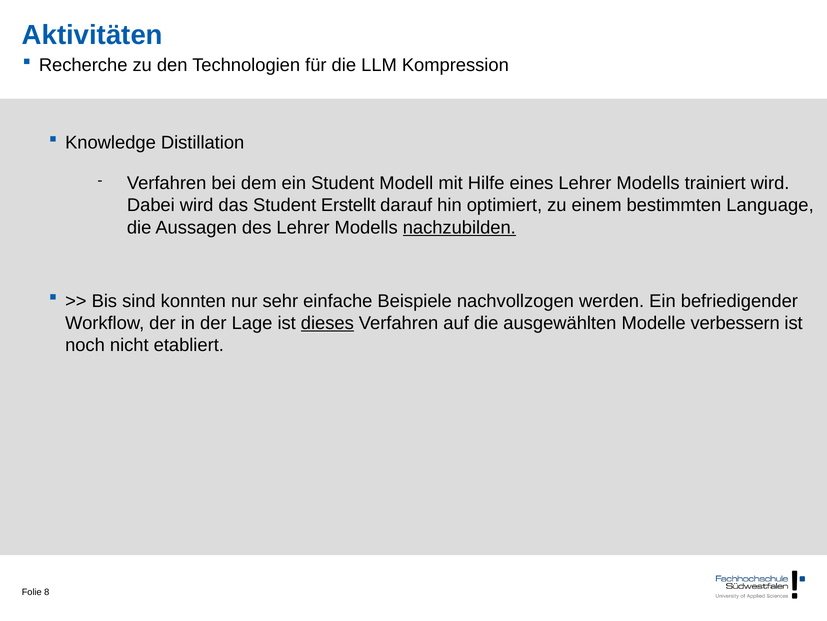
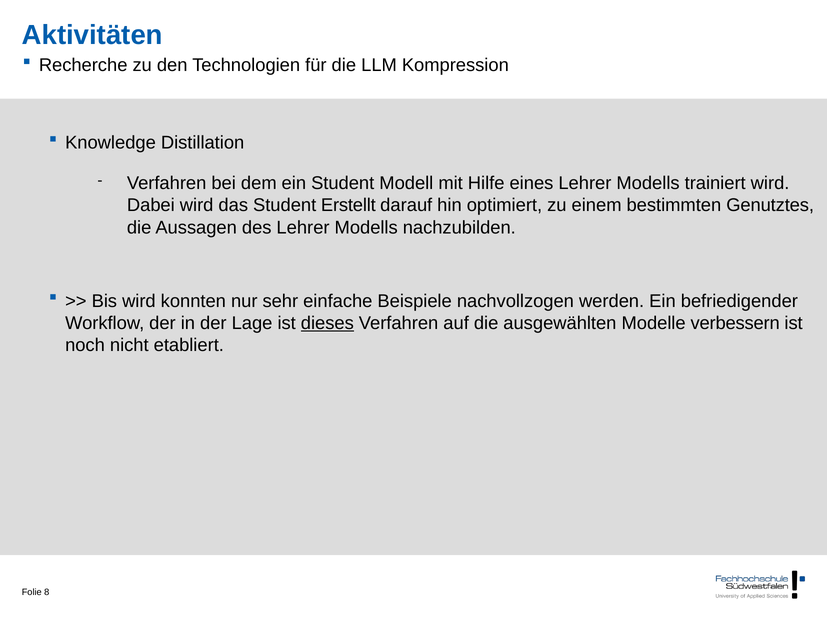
Language: Language -> Genutztes (770, 205)
nachzubilden underline: present -> none (459, 227)
Bis sind: sind -> wird (139, 301)
